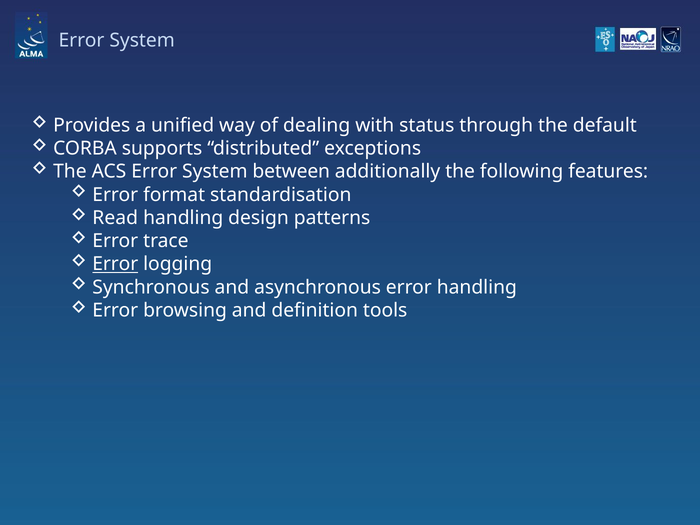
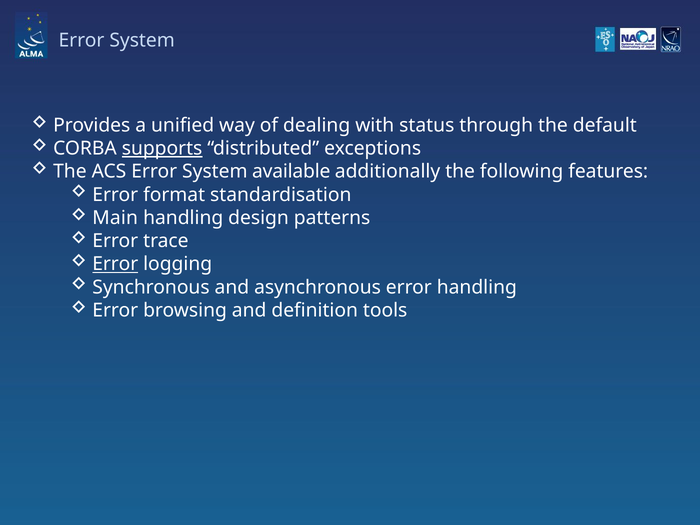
supports underline: none -> present (162, 148)
between: between -> available (291, 172)
Read: Read -> Main (115, 218)
